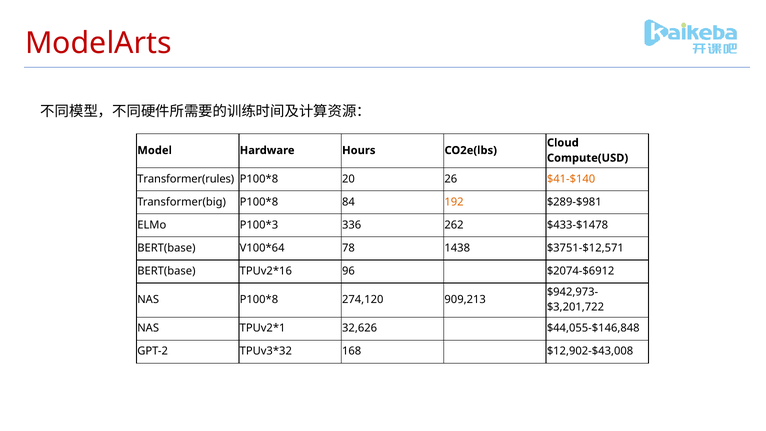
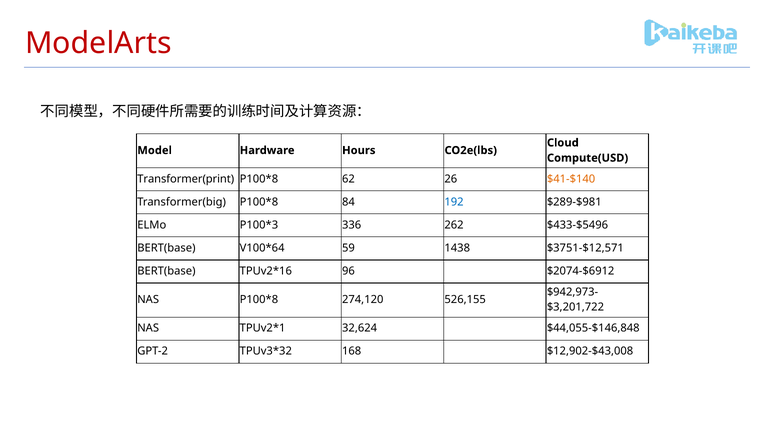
Transformer(rules: Transformer(rules -> Transformer(print (186, 179)
20: 20 -> 62 (348, 179)
192 colour: orange -> blue (454, 202)
$433-$1478: $433-$1478 -> $433-$5496 (577, 225)
78: 78 -> 59 (348, 248)
909,213: 909,213 -> 526,155 (465, 300)
32,626: 32,626 -> 32,624 (360, 328)
